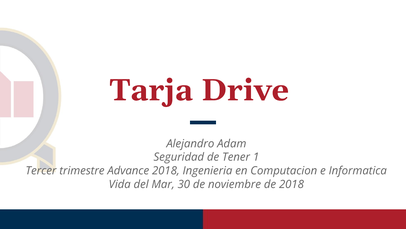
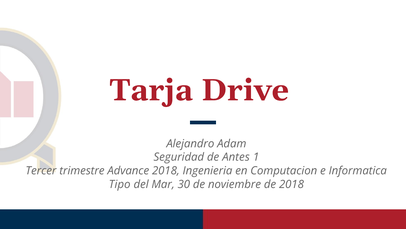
Tener: Tener -> Antes (236, 157)
Vida: Vida -> Tipo (120, 184)
